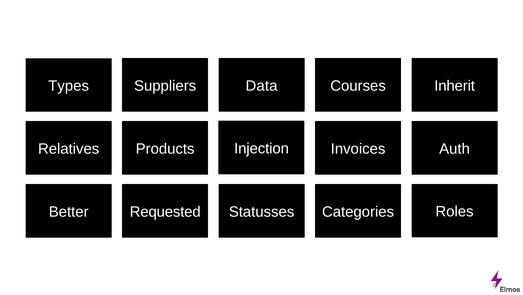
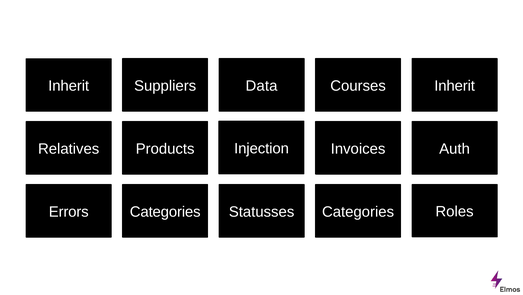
Types: Types -> Inherit (69, 86)
Better: Better -> Errors (69, 211)
Requested: Requested -> Categories (165, 211)
